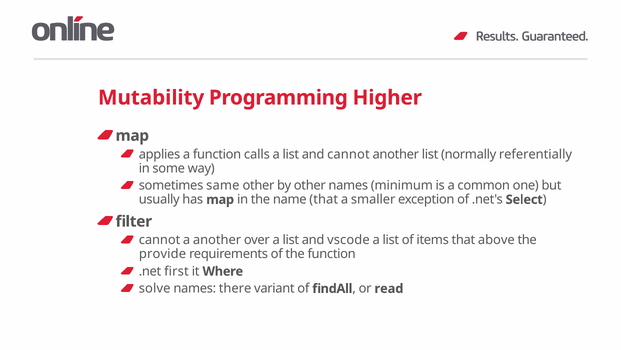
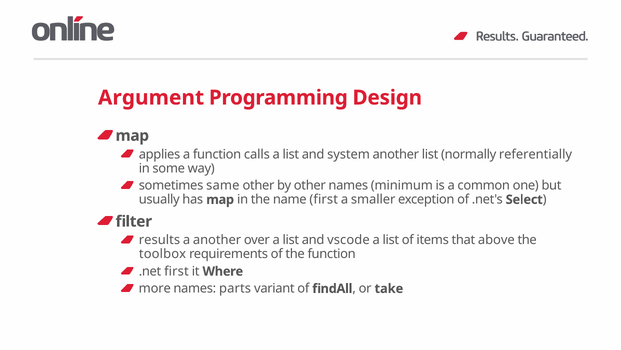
Mutability: Mutability -> Argument (151, 98)
Higher: Higher -> Design (387, 98)
and cannot: cannot -> system (349, 154)
name that: that -> first (324, 199)
cannot: cannot -> results (159, 240)
provide: provide -> toolbox (163, 254)
solve: solve -> more (155, 288)
there: there -> parts (235, 288)
read: read -> take (389, 288)
